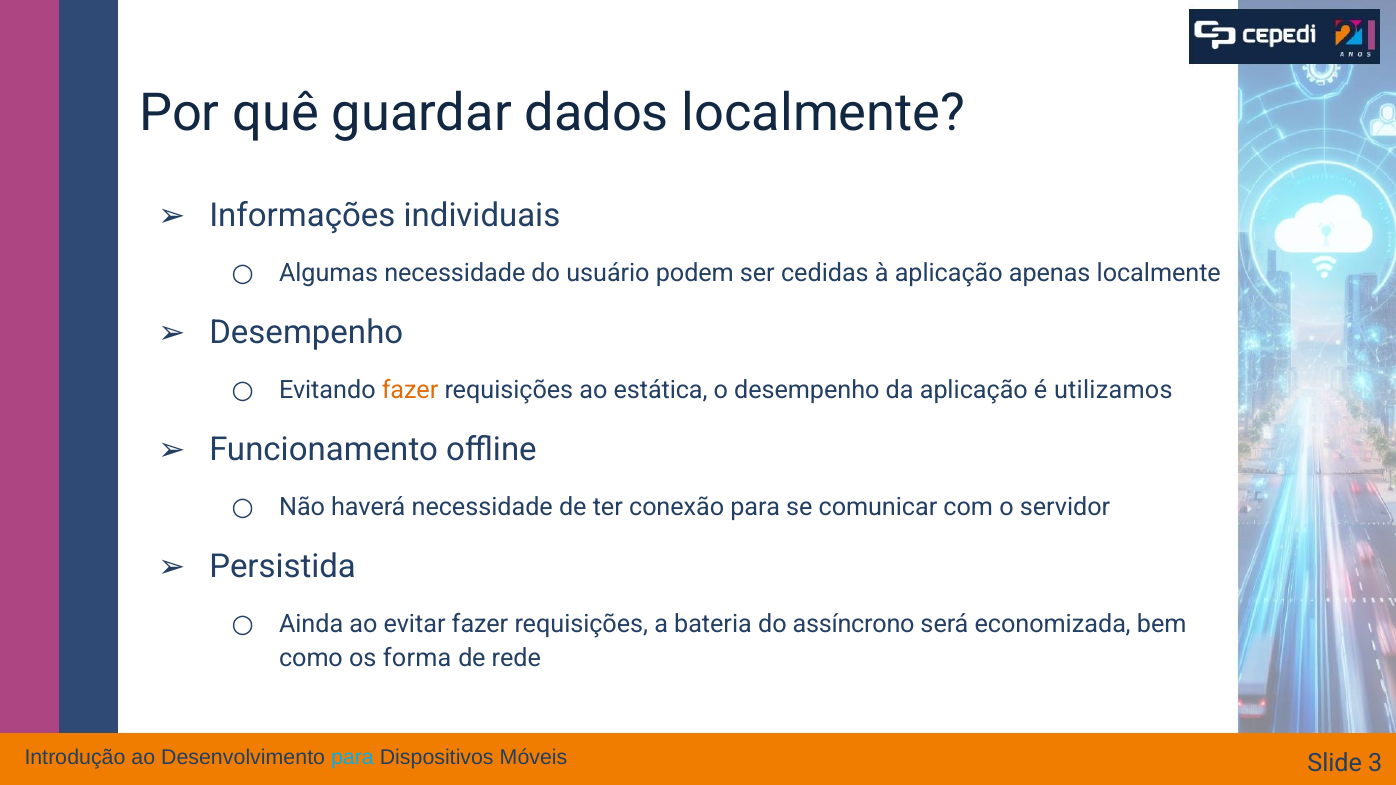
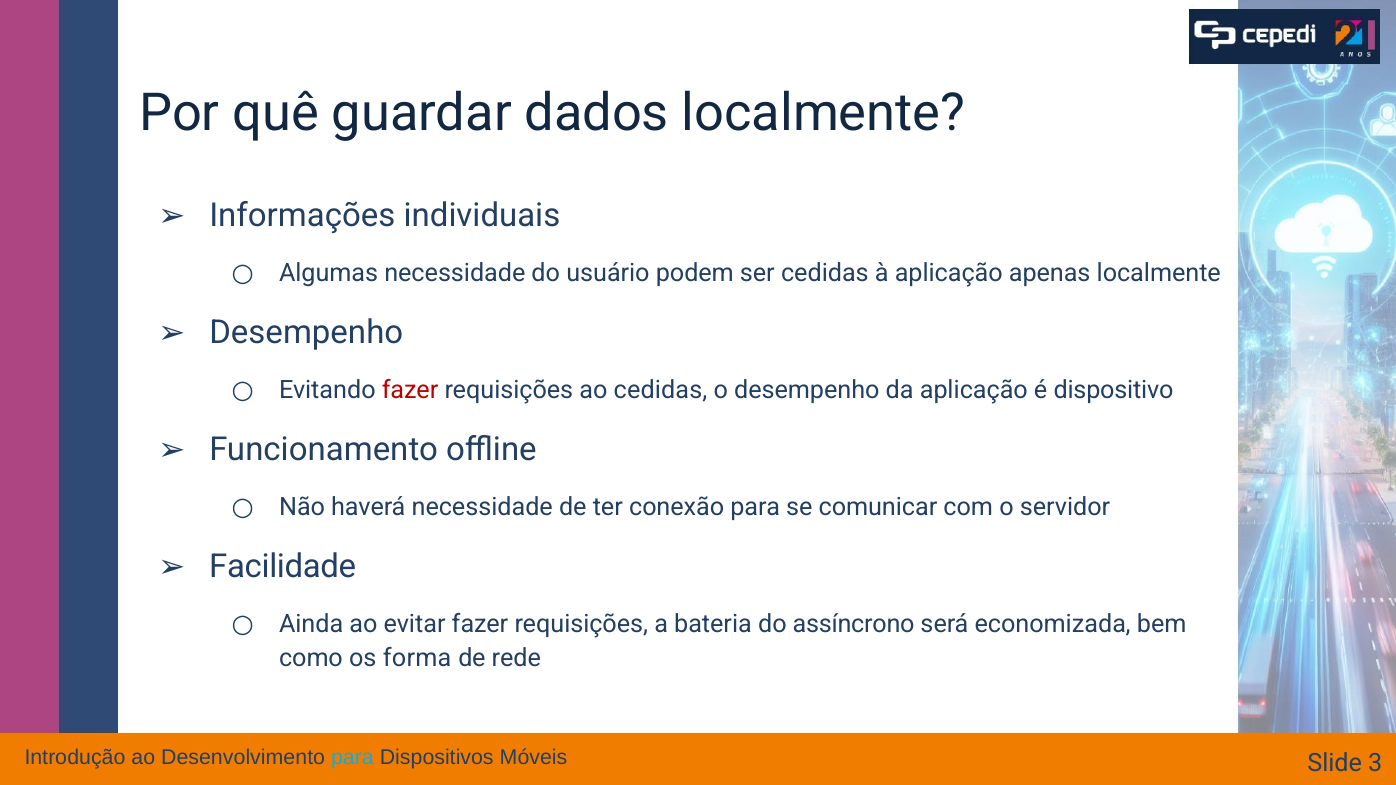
fazer colour: orange -> red (410, 390)
ao estática: estática -> cedidas (661, 390)
utilizamos: utilizamos -> dispositivo (1114, 390)
Persistida: Persistida -> Facilidade (283, 567)
